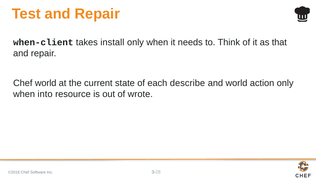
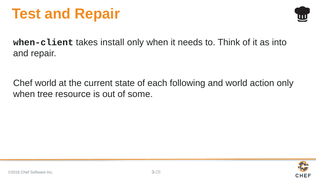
that: that -> into (279, 42)
describe: describe -> following (188, 83)
into: into -> tree (45, 94)
wrote: wrote -> some (140, 94)
